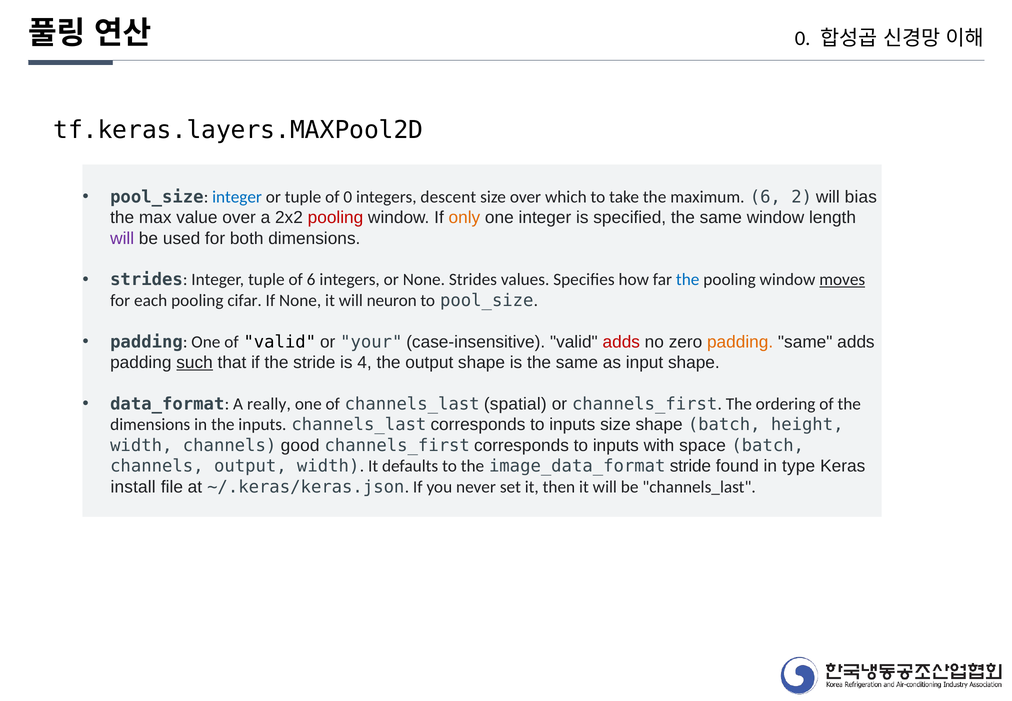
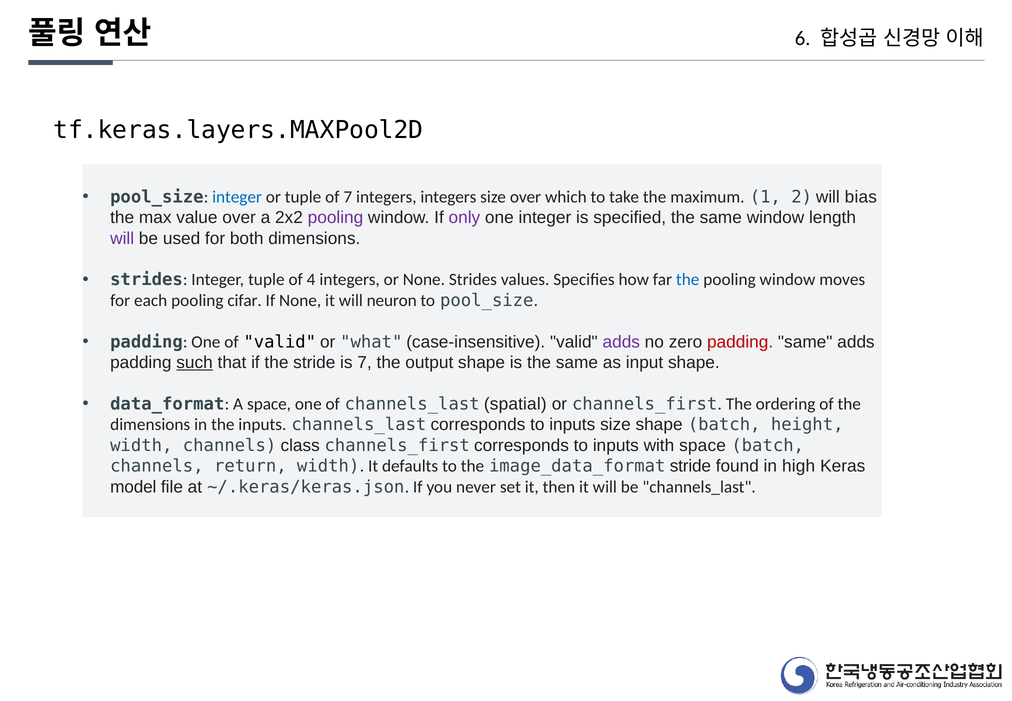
0: 0 -> 6 (803, 38)
of 0: 0 -> 7 (348, 197)
integers descent: descent -> integers (448, 197)
maximum 6: 6 -> 1 (765, 197)
pooling colour: red -> purple (336, 218)
only colour: orange -> purple (464, 218)
of 6: 6 -> 4 (311, 280)
moves underline: present -> none (842, 280)
your: your -> what (371, 342)
adds colour: red -> purple (621, 342)
padding colour: orange -> red (740, 342)
is 4: 4 -> 7 (365, 362)
A really: really -> space (269, 404)
good: good -> class (300, 445)
channels output: output -> return (250, 466)
type: type -> high (799, 466)
install: install -> model (133, 487)
